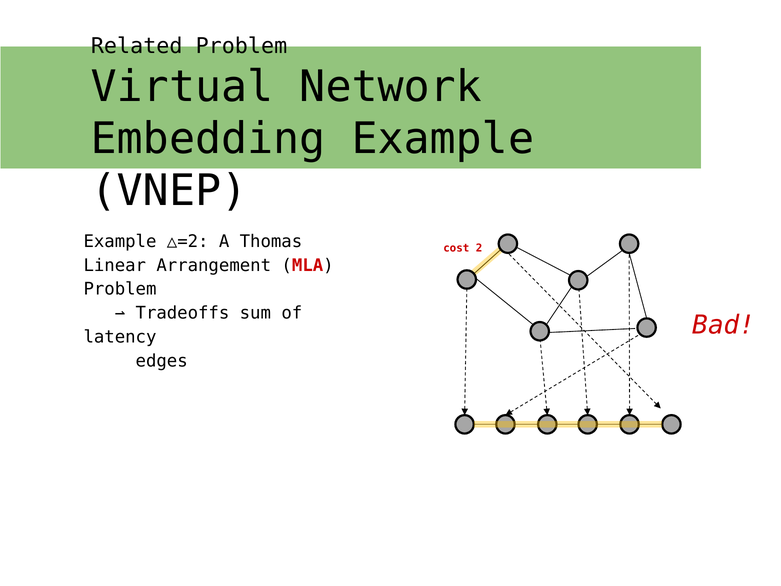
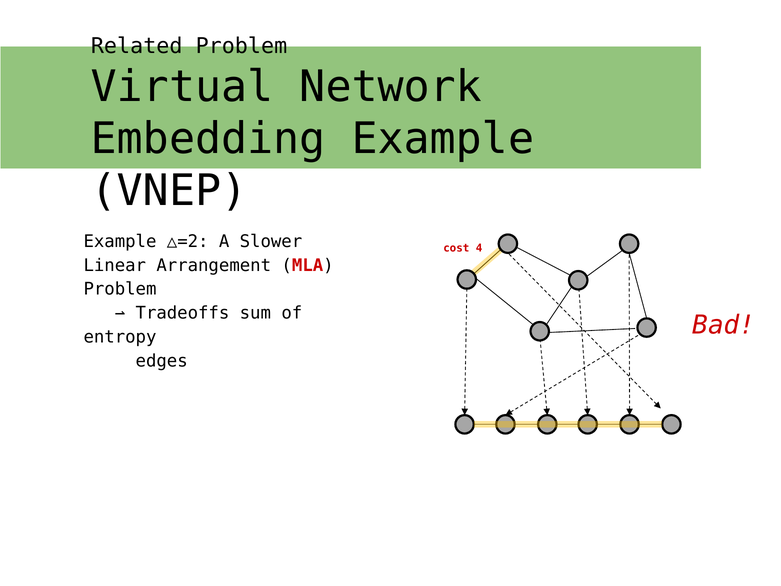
Thomas: Thomas -> Slower (271, 241)
2: 2 -> 4 (479, 248)
latency: latency -> entropy (120, 337)
